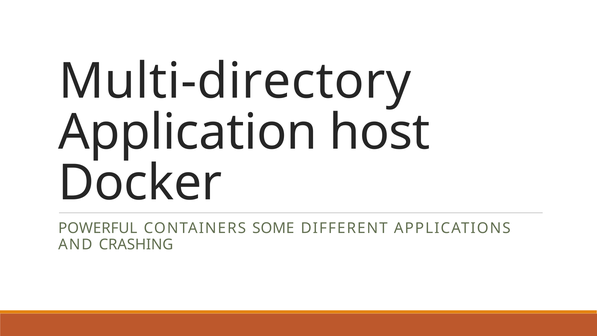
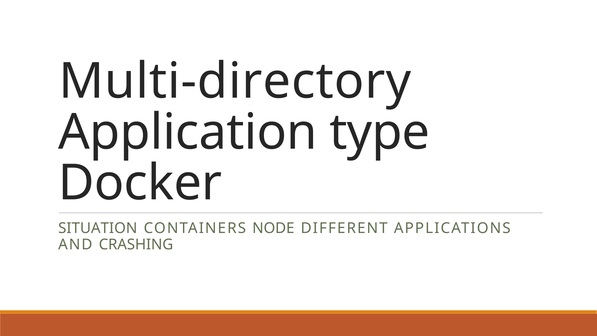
host: host -> type (380, 132)
POWERFUL: POWERFUL -> SITUATION (98, 228)
SOME: SOME -> NODE (273, 228)
